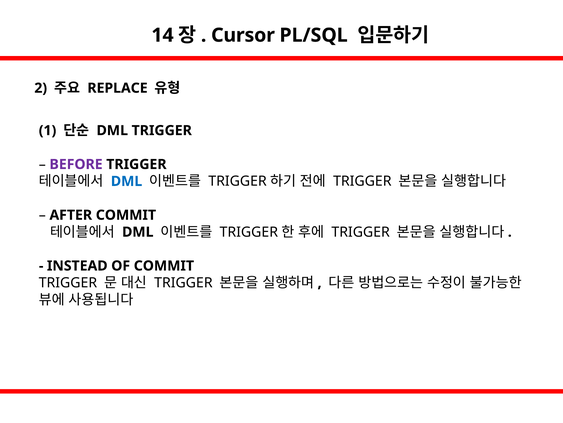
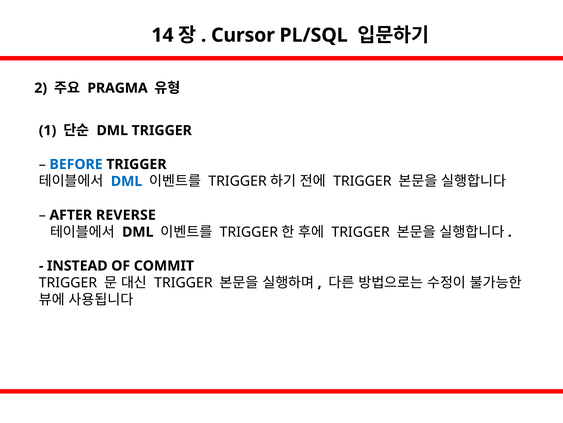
REPLACE: REPLACE -> PRAGMA (118, 88)
BEFORE colour: purple -> blue (76, 164)
AFTER COMMIT: COMMIT -> REVERSE (126, 215)
